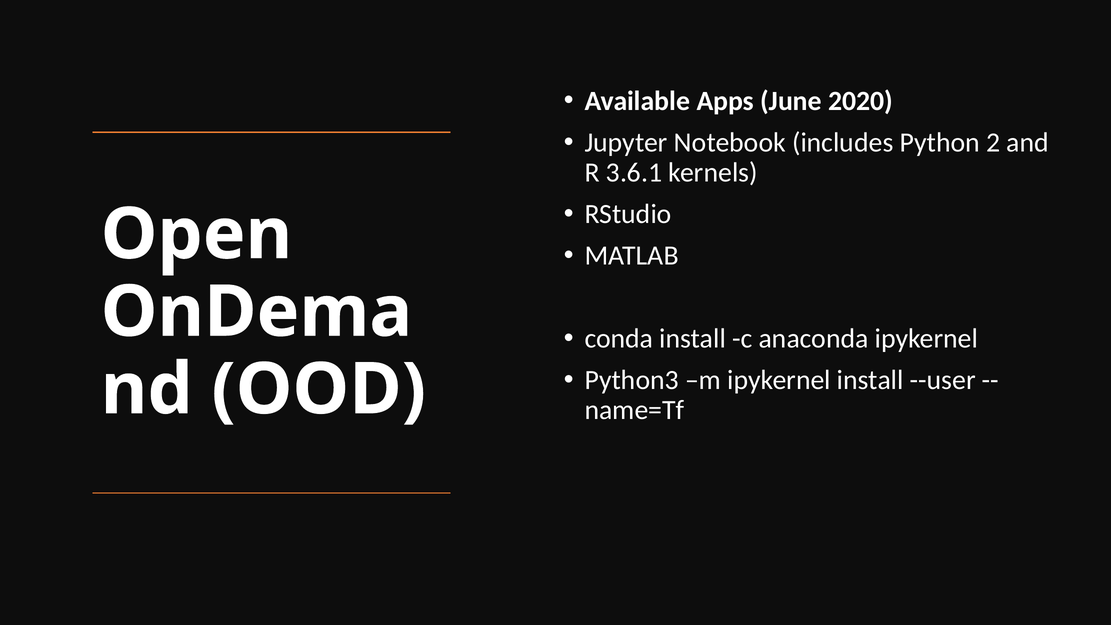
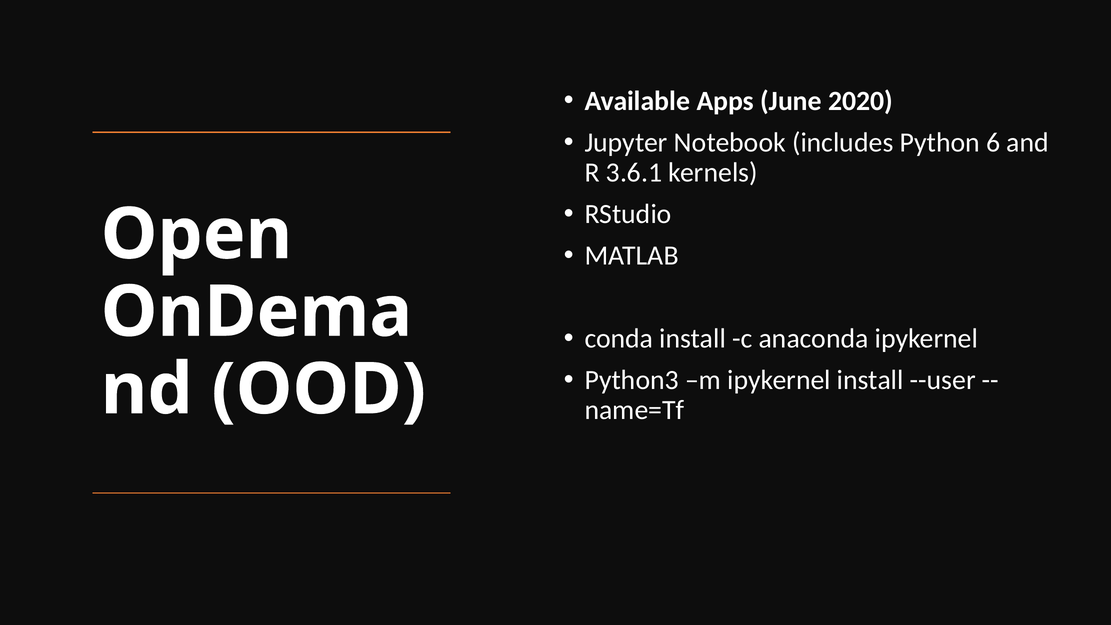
2: 2 -> 6 (993, 142)
